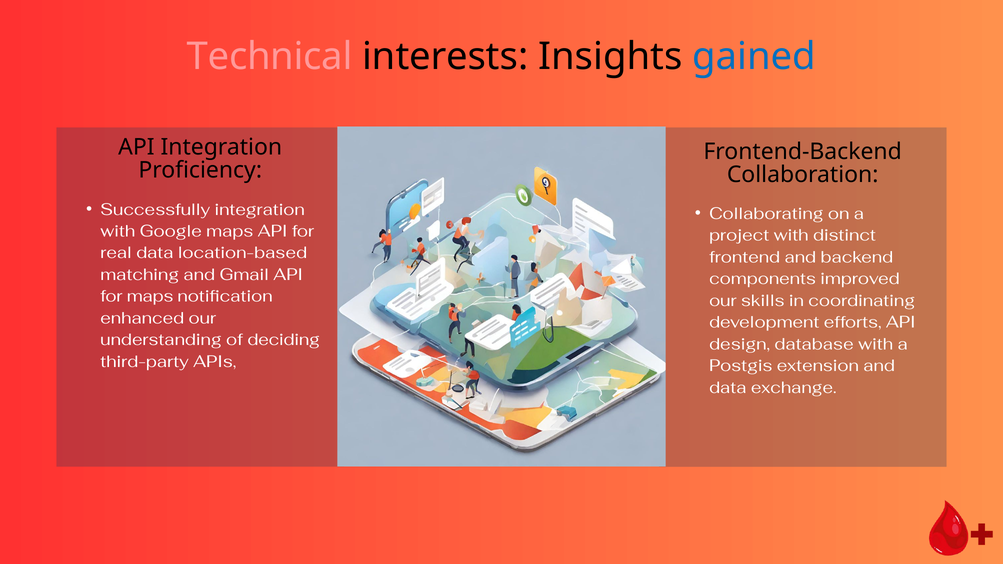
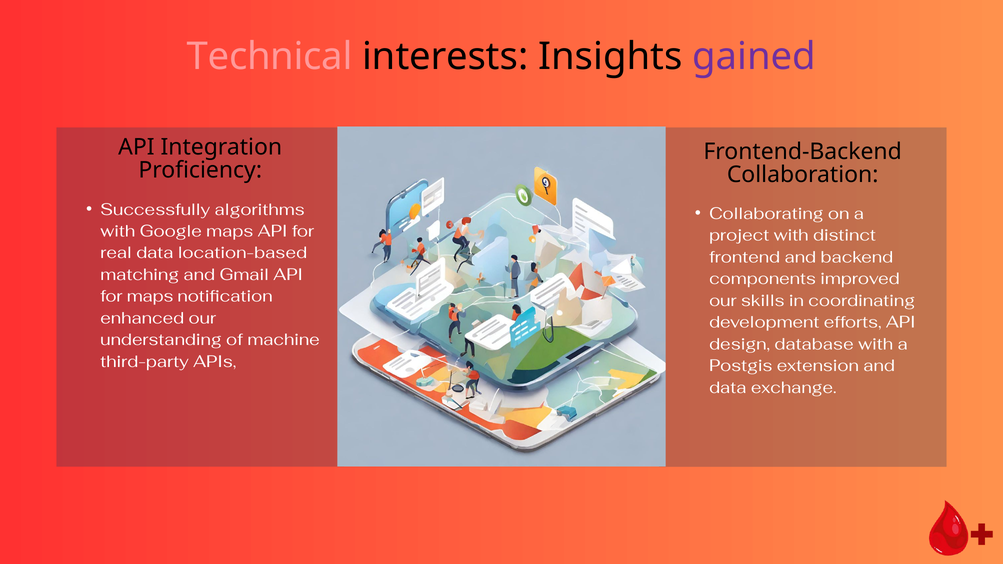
gained colour: blue -> purple (754, 57)
Successfully integration: integration -> algorithms (260, 210)
deciding: deciding -> machine (284, 340)
